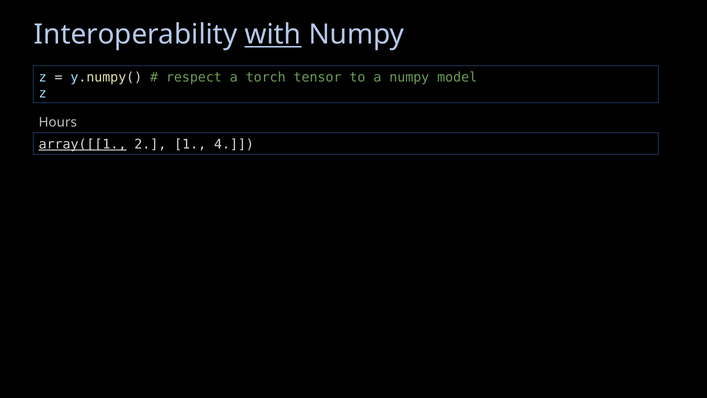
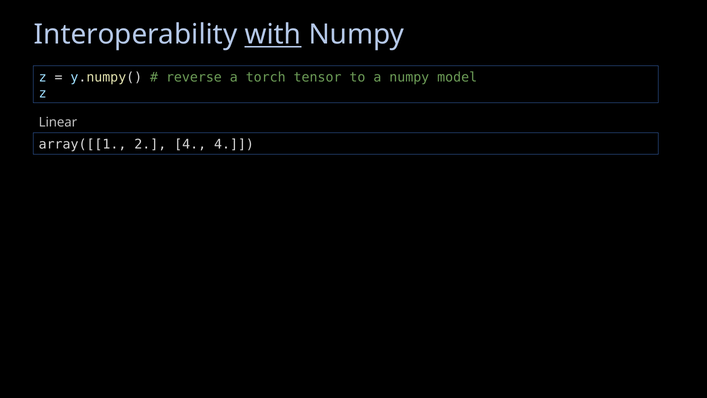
respect: respect -> reverse (194, 77)
Hours: Hours -> Linear (58, 122)
array([[1 underline: present -> none (83, 144)
2 1: 1 -> 4 (190, 144)
